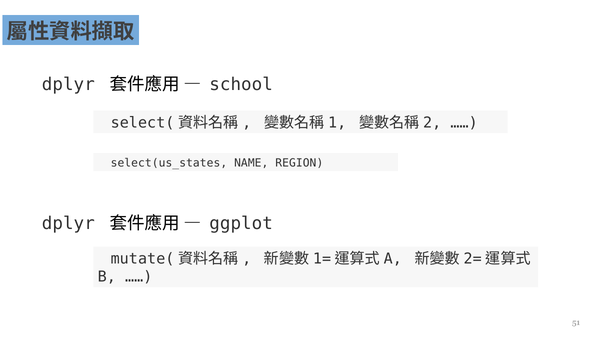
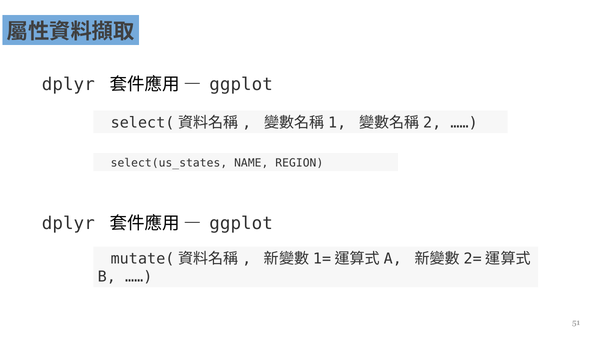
school: school -> ggplot (241, 84)
